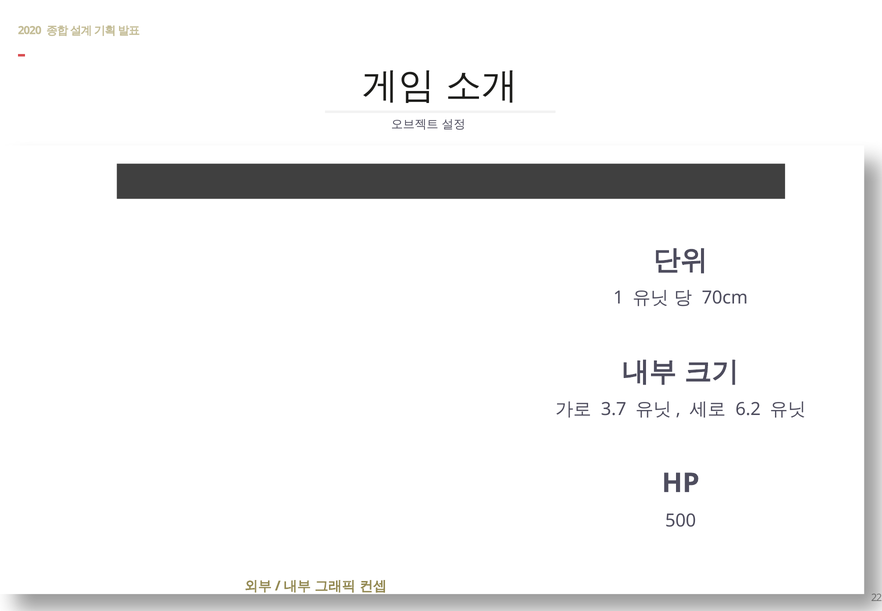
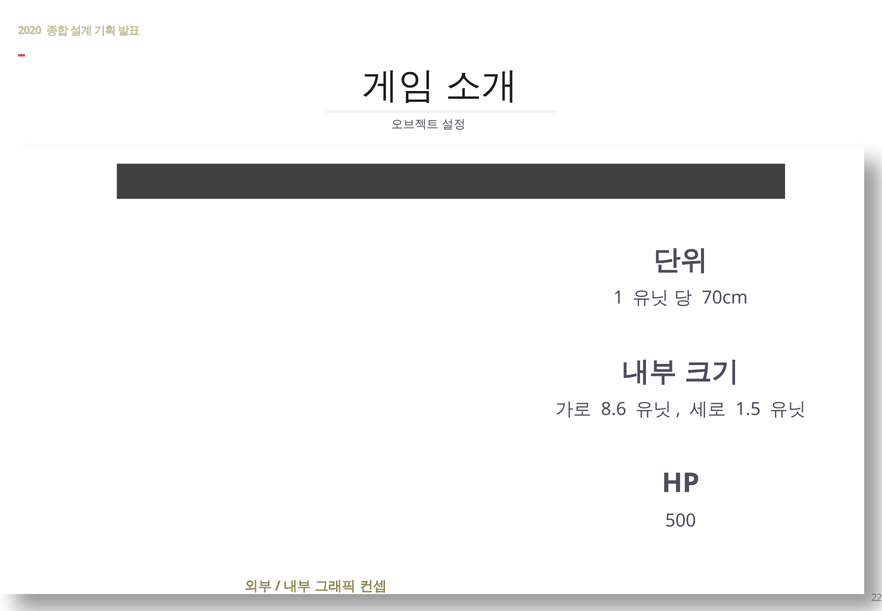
3.7: 3.7 -> 8.6 (614, 409)
6.2: 6.2 -> 1.5 (748, 409)
